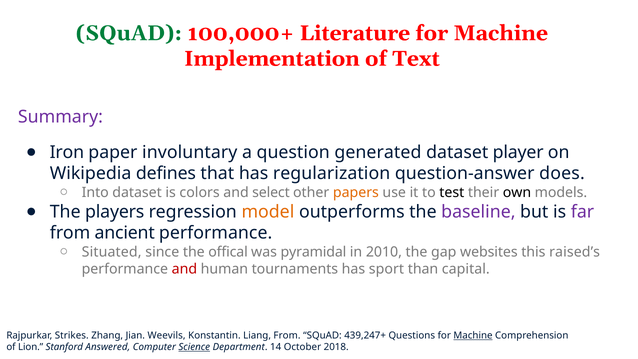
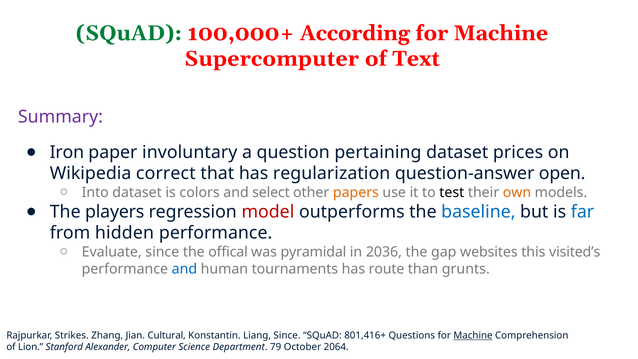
Literature: Literature -> According (355, 33)
Implementation: Implementation -> Supercomputer (272, 59)
generated: generated -> pertaining (378, 152)
player: player -> prices (518, 152)
defines: defines -> correct (166, 173)
does: does -> open (562, 173)
own colour: black -> orange (517, 192)
model colour: orange -> red (268, 212)
baseline colour: purple -> blue (478, 212)
far colour: purple -> blue (583, 212)
ancient: ancient -> hidden (124, 233)
Situated: Situated -> Evaluate (112, 252)
2010: 2010 -> 2036 (384, 252)
raised’s: raised’s -> visited’s (575, 252)
and colour: red -> blue (184, 269)
sport: sport -> route (387, 269)
capital: capital -> grunts (466, 269)
Weevils: Weevils -> Cultural (167, 335)
Liang From: From -> Since (287, 335)
439,247+: 439,247+ -> 801,416+ (365, 335)
Answered: Answered -> Alexander (108, 347)
Science underline: present -> none (194, 347)
14: 14 -> 79 (276, 347)
2018: 2018 -> 2064 (336, 347)
